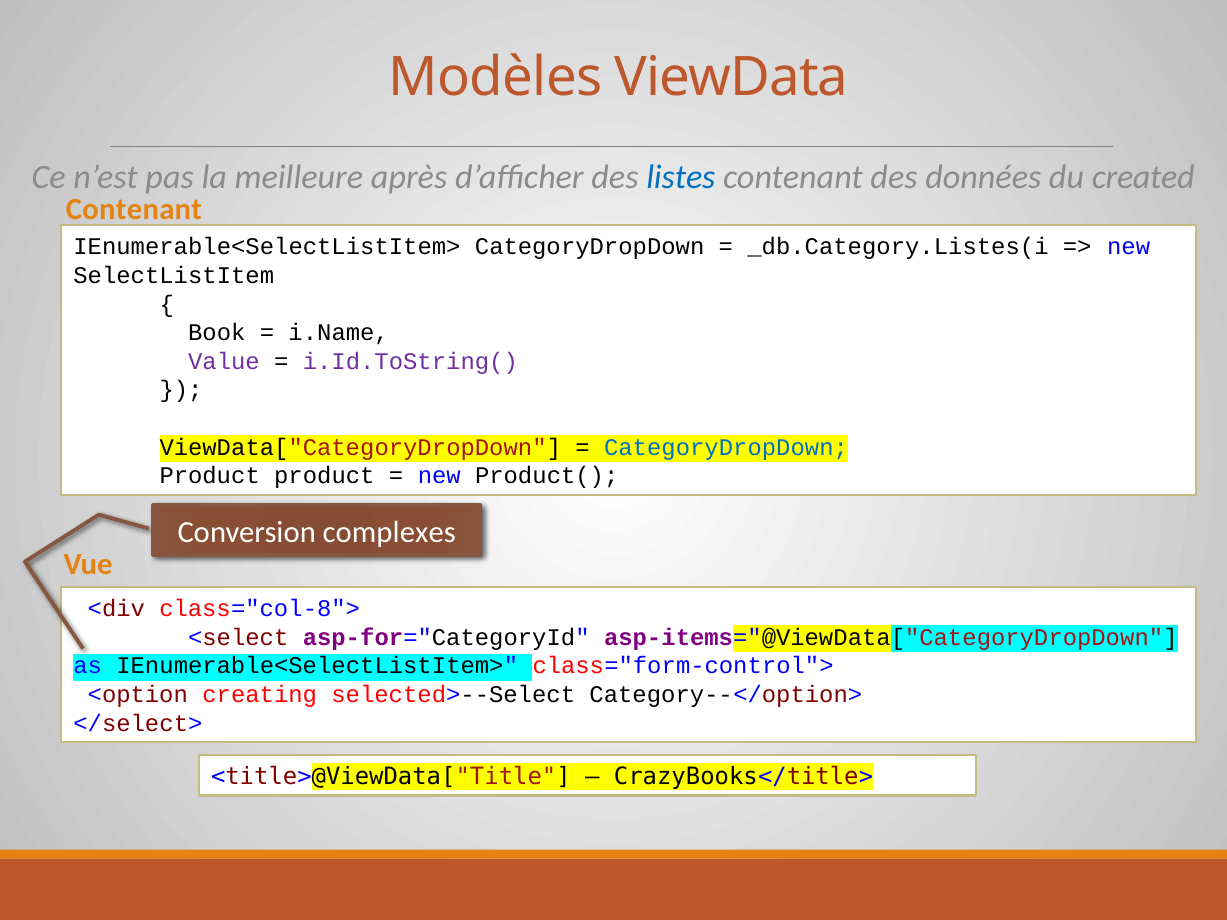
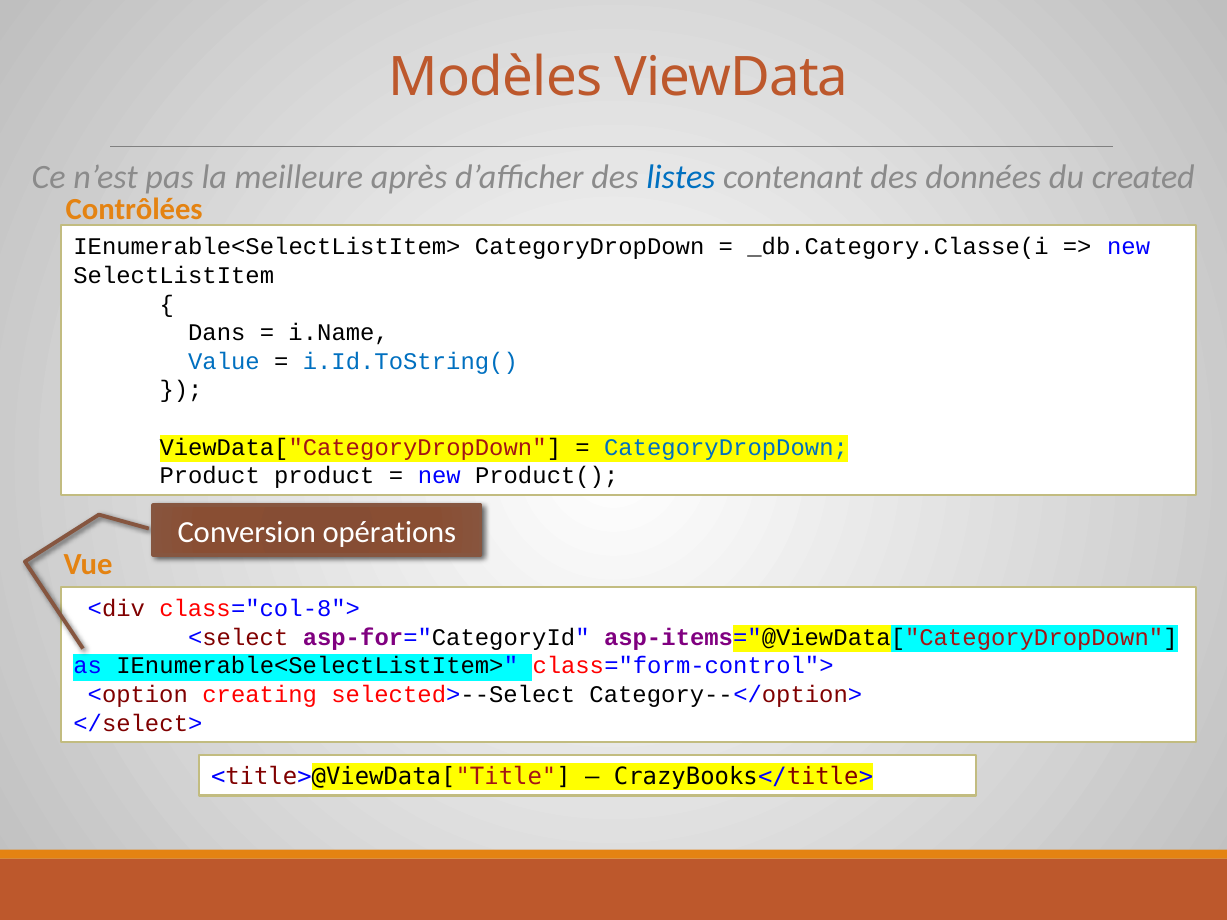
Contenant: Contenant -> Contrôlées (134, 210)
_db.Category.Listes(i: _db.Category.Listes(i -> _db.Category.Classe(i (898, 247)
Book: Book -> Dans (217, 333)
Value colour: purple -> blue (224, 362)
i.Id.ToString( colour: purple -> blue (410, 362)
complexes: complexes -> opérations (389, 532)
